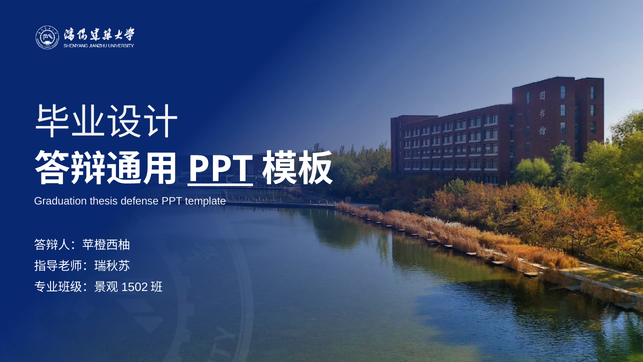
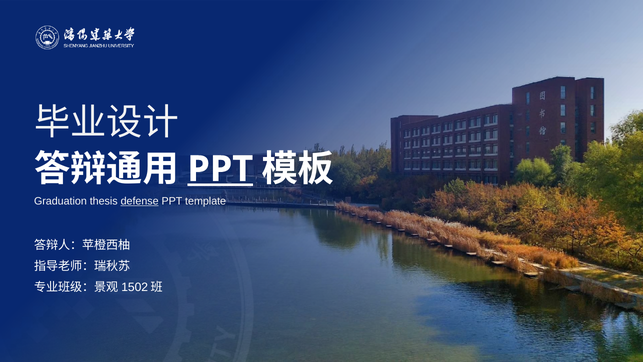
defense underline: none -> present (140, 201)
